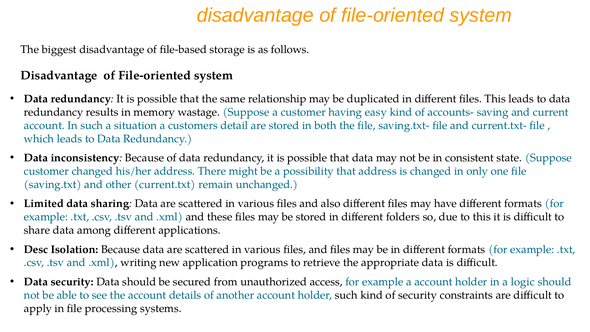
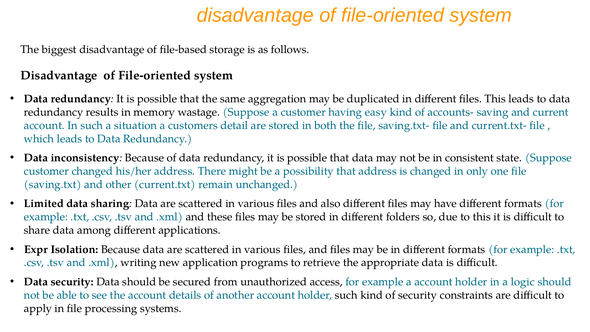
relationship: relationship -> aggregation (277, 99)
Desc: Desc -> Expr (36, 249)
